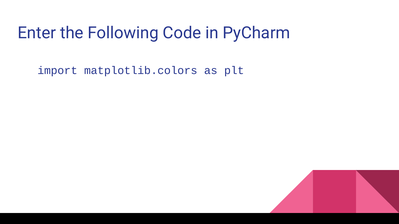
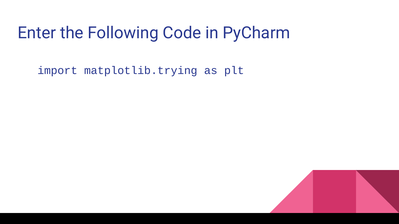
matplotlib.colors: matplotlib.colors -> matplotlib.trying (141, 71)
